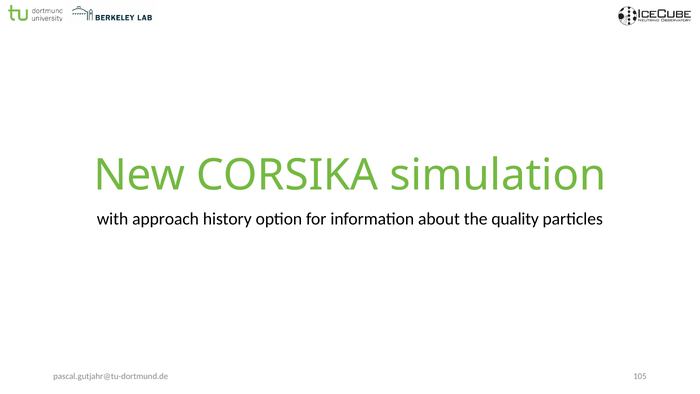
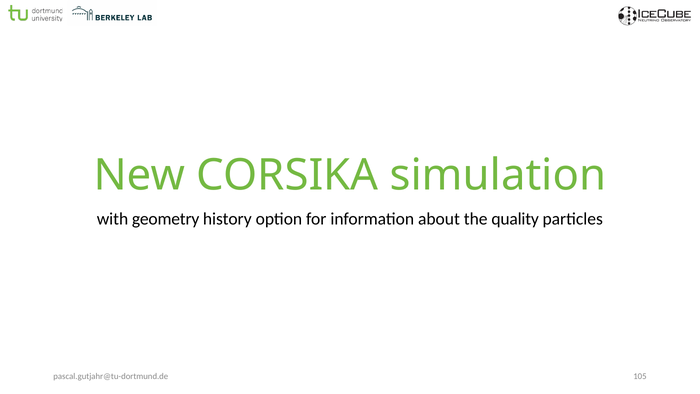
approach: approach -> geometry (166, 219)
